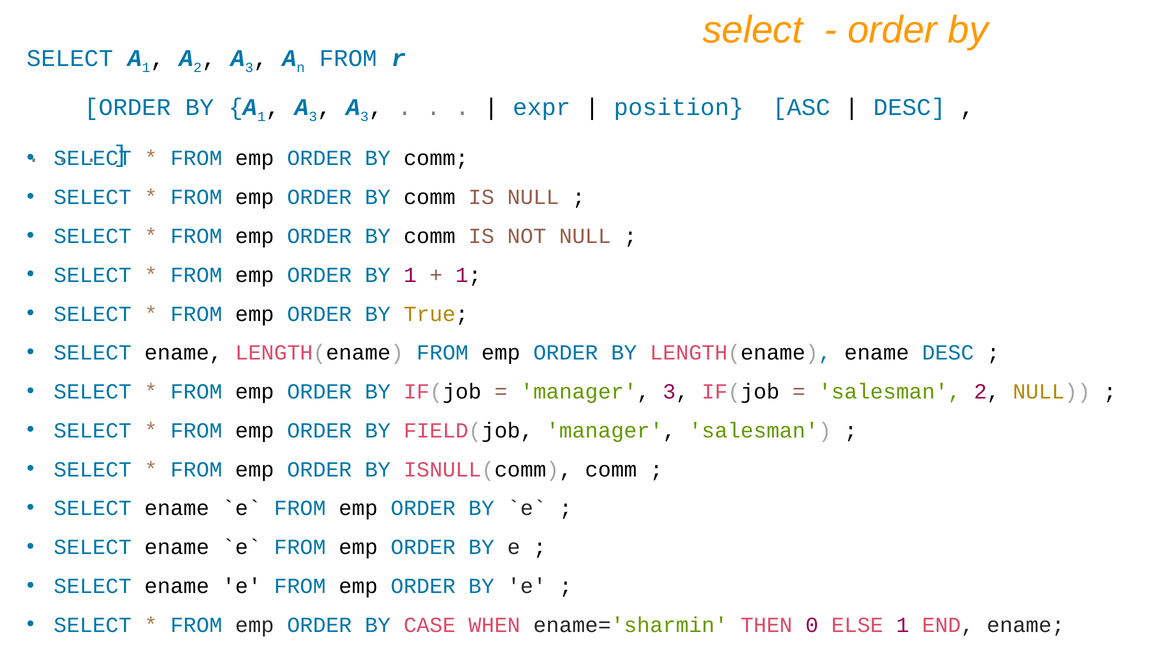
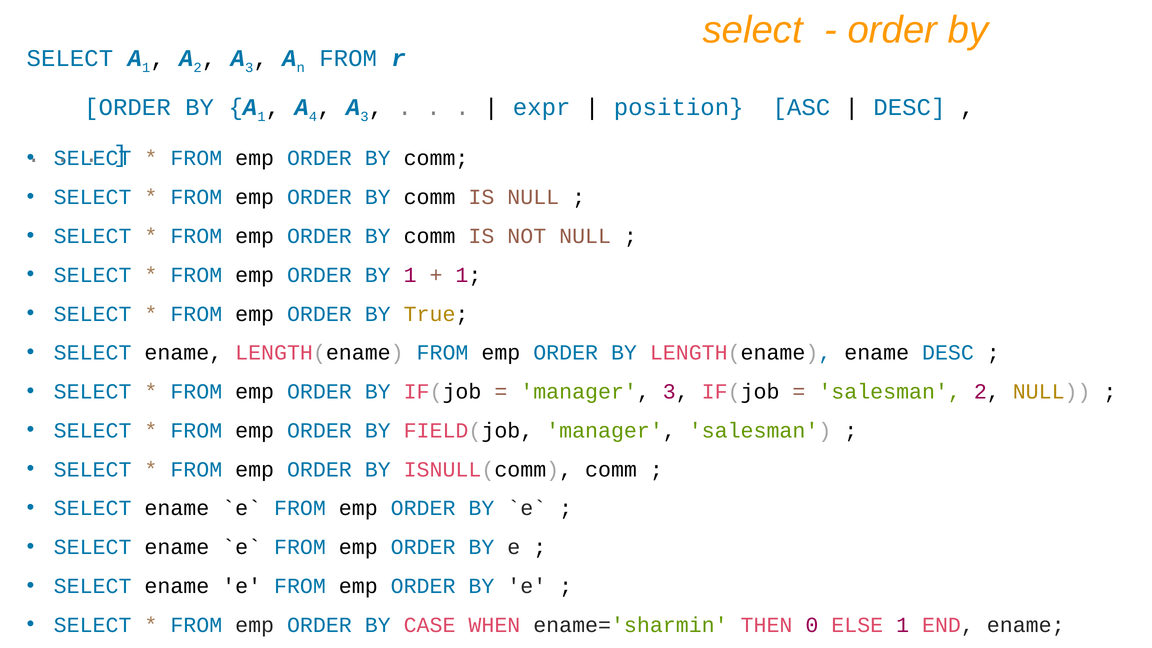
3: 3 -> 4 (313, 117)
